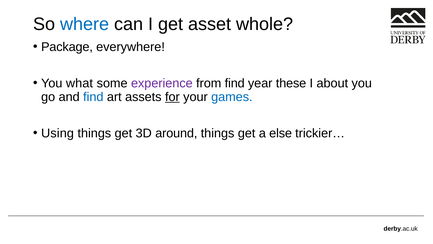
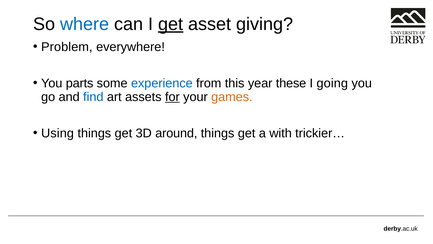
get underline: none -> present (171, 24)
whole: whole -> giving (265, 24)
Package: Package -> Problem (67, 47)
what: what -> parts (80, 83)
experience colour: purple -> blue (162, 83)
from find: find -> this (235, 83)
about: about -> going (332, 83)
games colour: blue -> orange (232, 97)
else: else -> with (281, 133)
